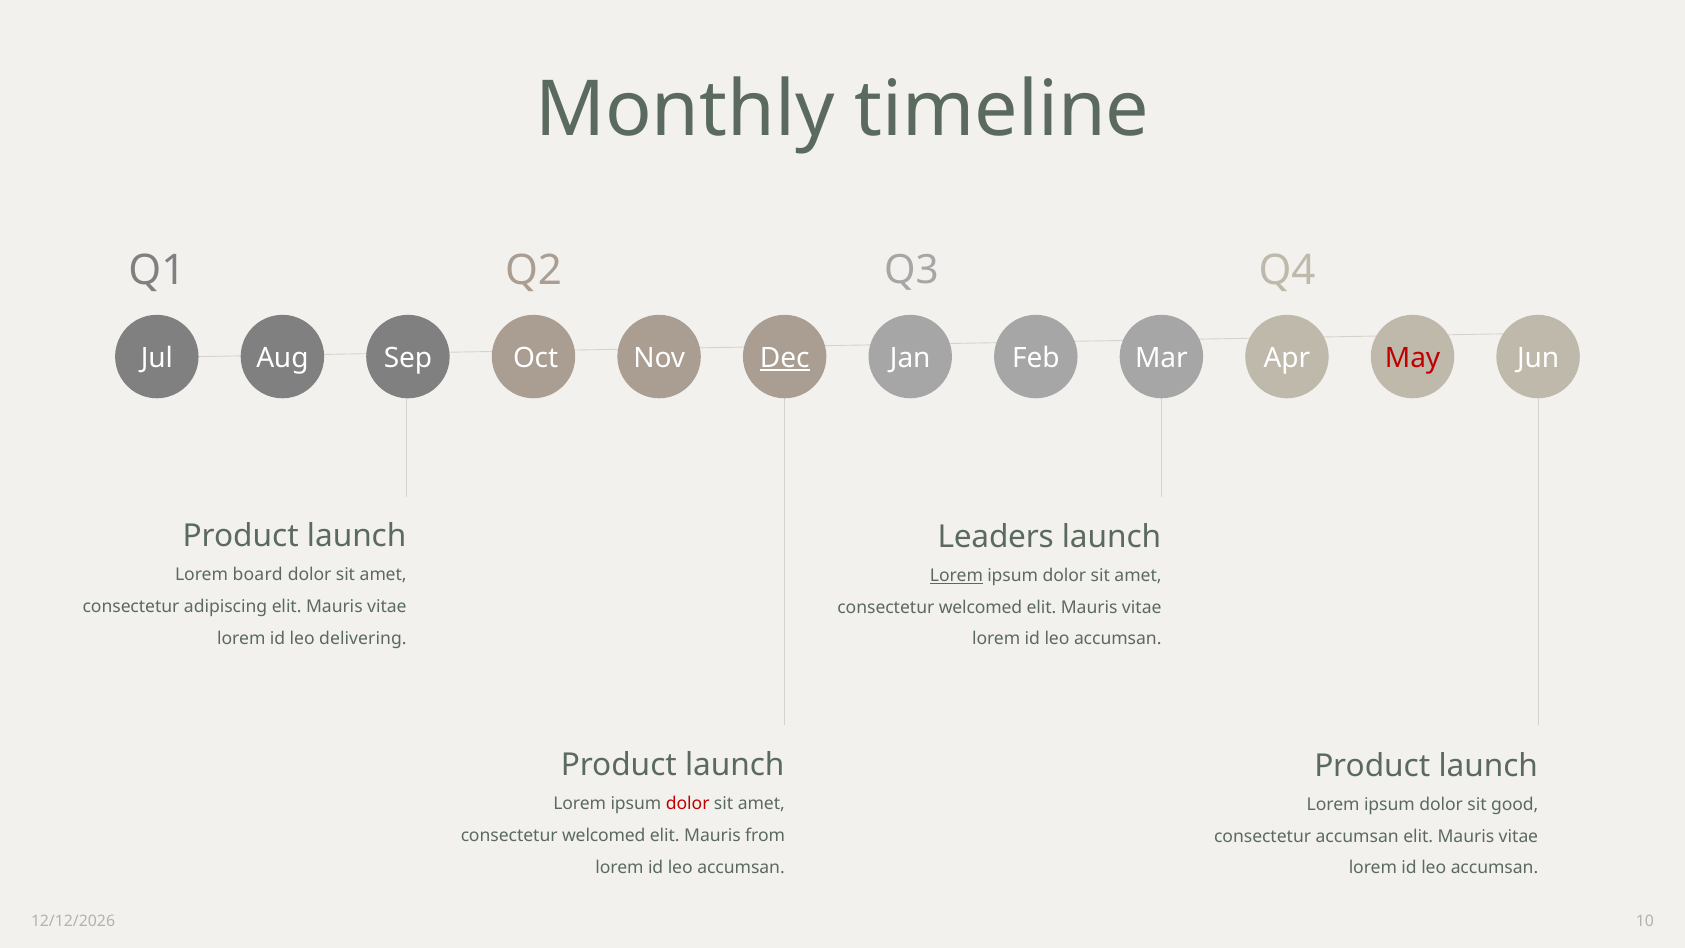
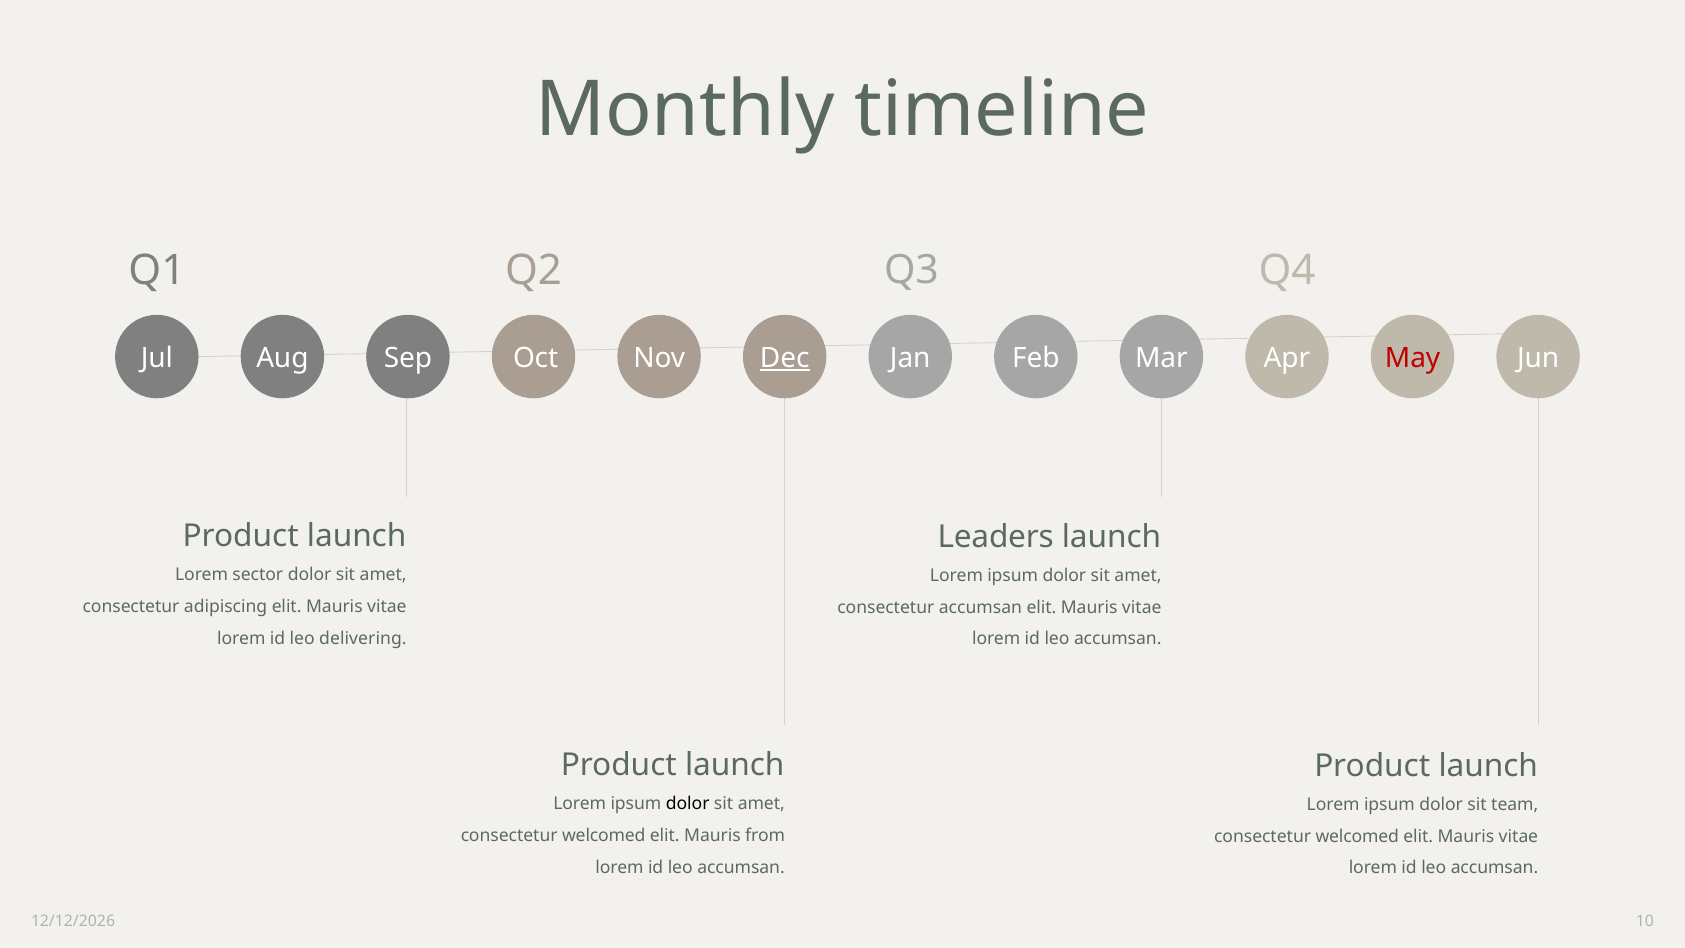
board: board -> sector (258, 575)
Lorem underline: present -> none (956, 576)
welcomed: welcomed -> accumsan (980, 607)
dolor colour: red -> black (688, 804)
good: good -> team (1515, 805)
accumsan: accumsan -> welcomed (1357, 836)
